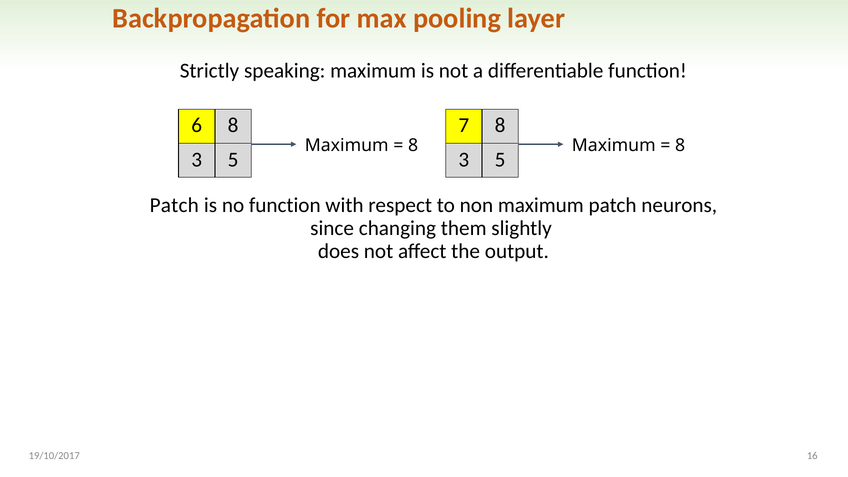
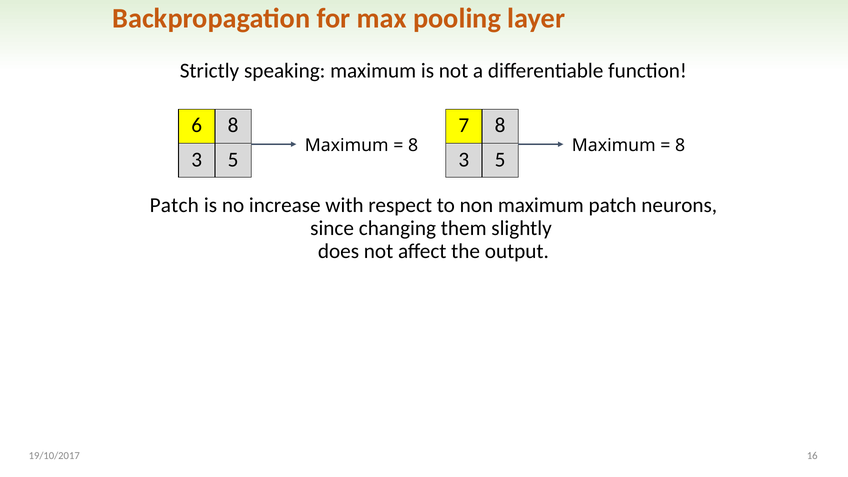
no function: function -> increase (285, 205)
